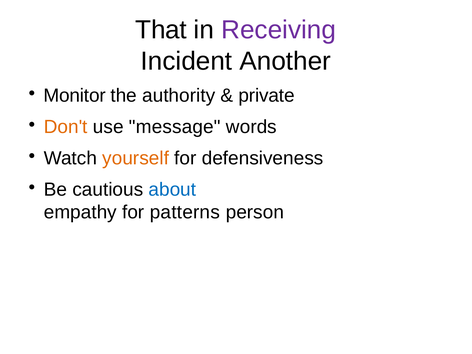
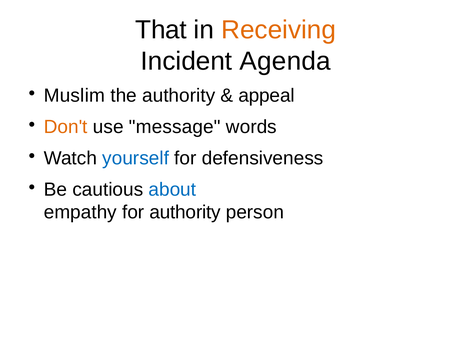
Receiving colour: purple -> orange (279, 30)
Another: Another -> Agenda (285, 61)
Monitor: Monitor -> Muslim (74, 96)
private: private -> appeal (267, 96)
yourself colour: orange -> blue (136, 158)
for patterns: patterns -> authority (185, 212)
